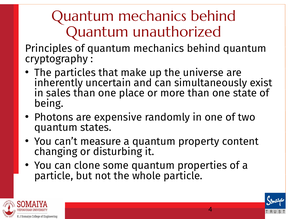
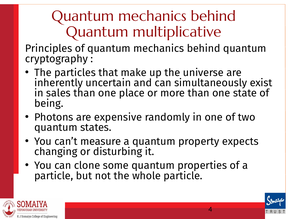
unauthorized: unauthorized -> multiplicative (177, 32)
content: content -> expects (240, 141)
